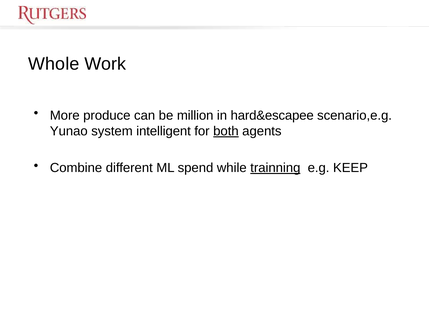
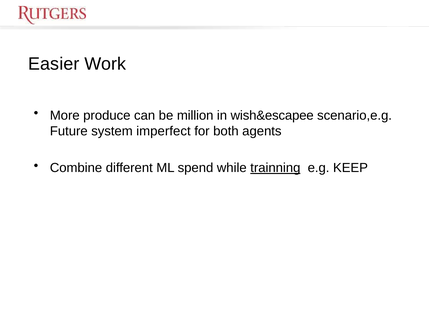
Whole: Whole -> Easier (54, 64)
hard&escapee: hard&escapee -> wish&escapee (272, 115)
Yunao: Yunao -> Future (69, 131)
intelligent: intelligent -> imperfect (163, 131)
both underline: present -> none (226, 131)
